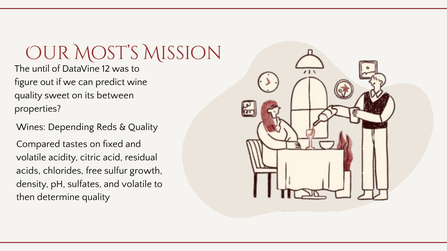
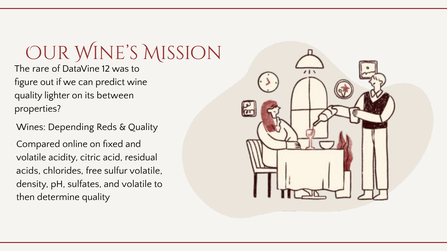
Most’s: Most’s -> Wine’s (106, 53)
until: until -> rare (41, 69)
sweet: sweet -> lighter (57, 95)
tastes: tastes -> online (75, 144)
sulfur growth: growth -> volatile (146, 171)
